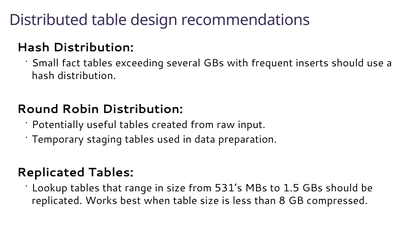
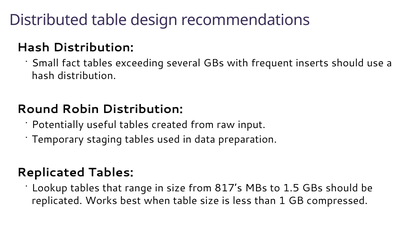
531’s: 531’s -> 817’s (228, 188)
8: 8 -> 1 (282, 201)
